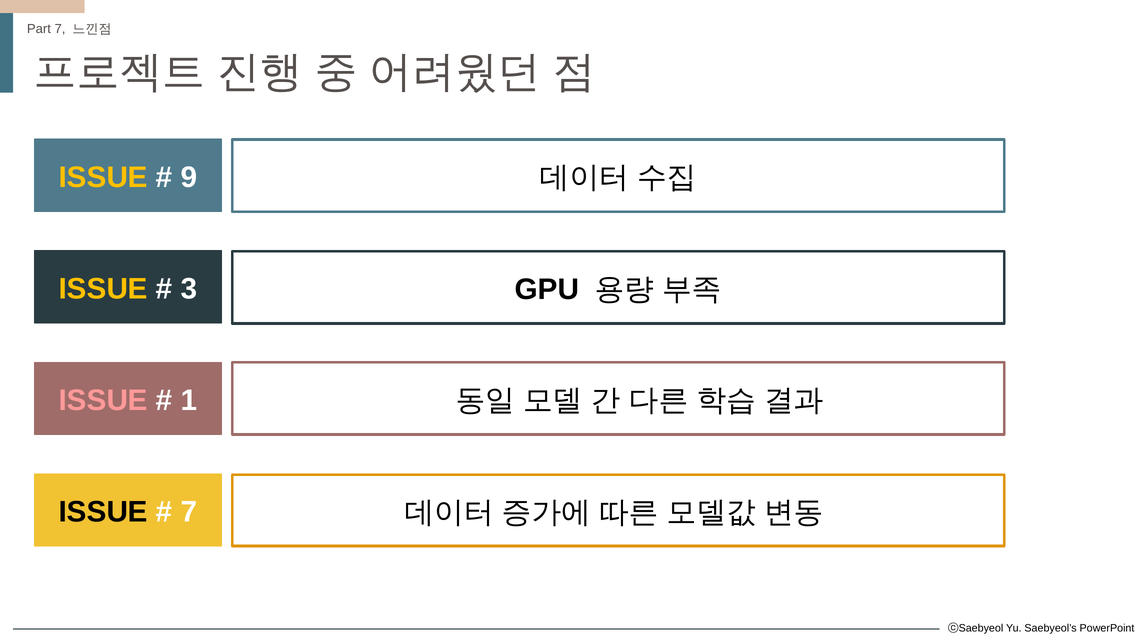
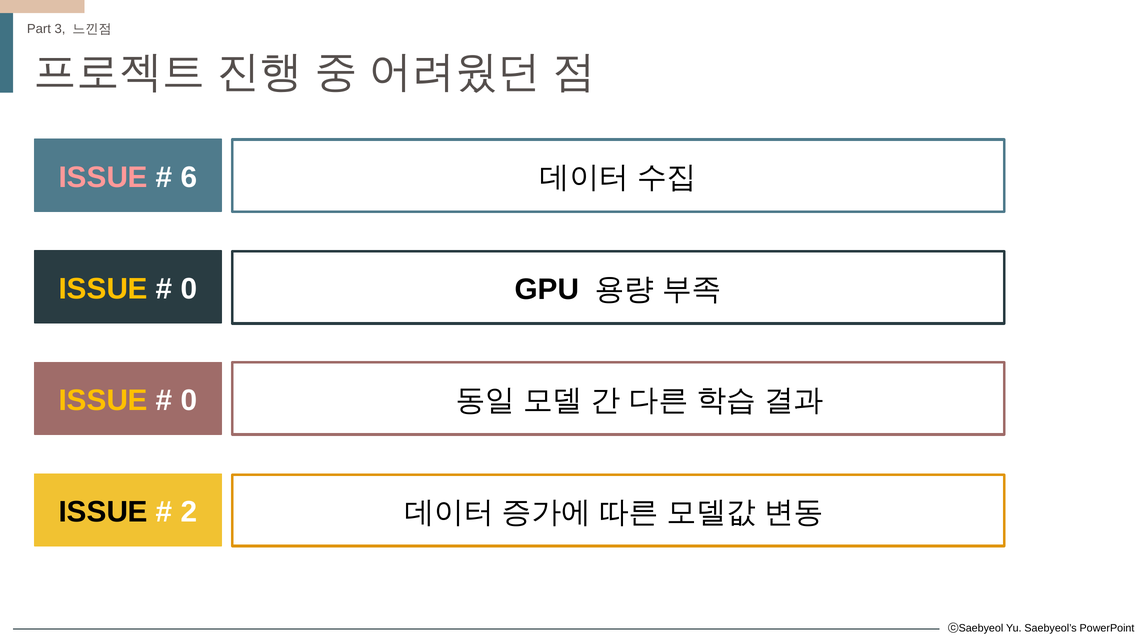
Part 7: 7 -> 3 (60, 29)
ISSUE colour: yellow -> pink (103, 177)
9: 9 -> 6 (189, 177)
3: 3 -> 0 (189, 289)
ISSUE colour: pink -> yellow (103, 401)
1: 1 -> 0 (189, 401)
7: 7 -> 2 (189, 512)
